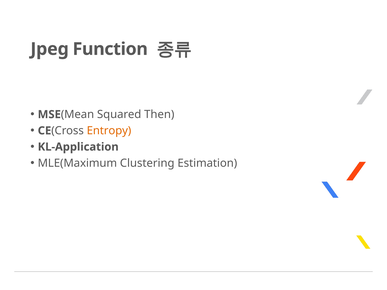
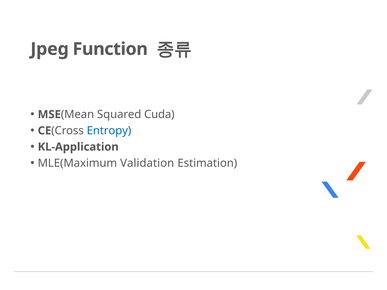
Then: Then -> Cuda (159, 115)
Entropy colour: orange -> blue (109, 131)
Clustering: Clustering -> Validation (147, 163)
